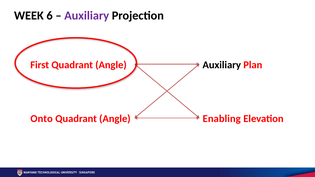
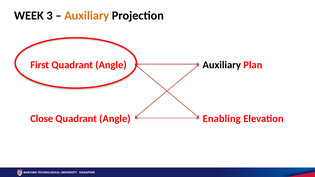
6: 6 -> 3 (50, 16)
Auxiliary colour: purple -> orange (87, 16)
Onto: Onto -> Close (42, 119)
